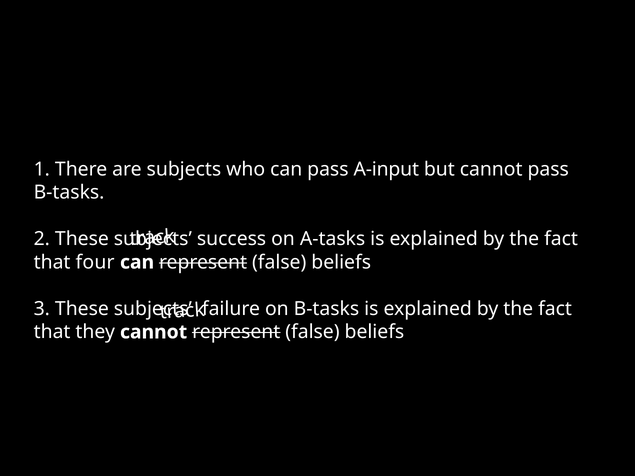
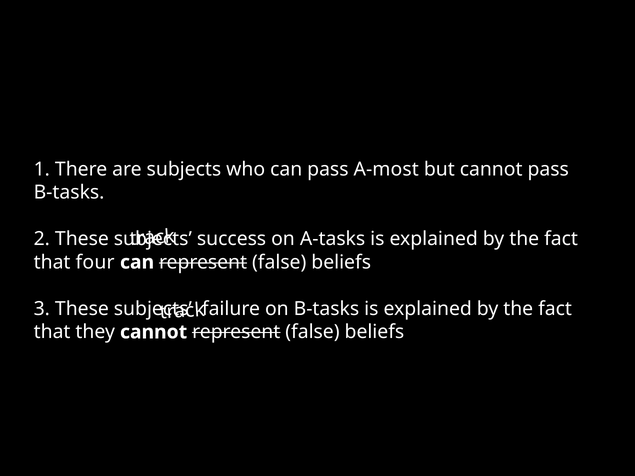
A-input: A-input -> A-most (386, 169)
